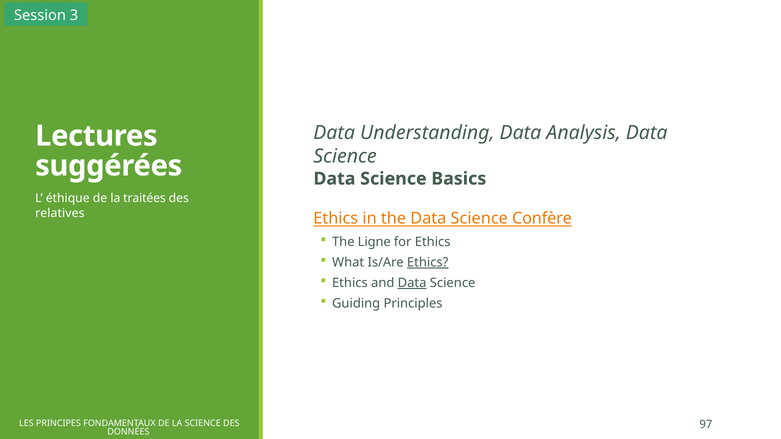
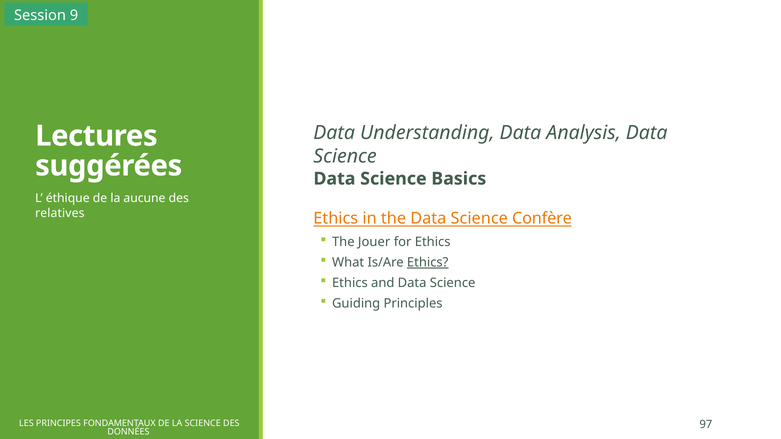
3: 3 -> 9 (74, 15)
traitées: traitées -> aucune (144, 199)
Ligne: Ligne -> Jouer (374, 242)
Data underline: present -> none (412, 283)
